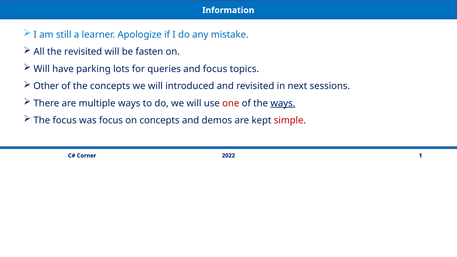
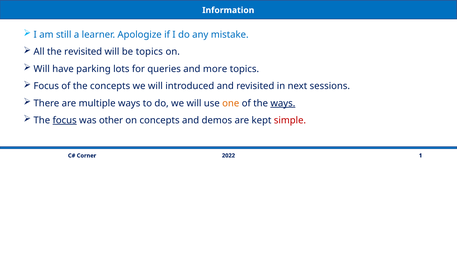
be fasten: fasten -> topics (149, 52)
and focus: focus -> more (215, 69)
Other: Other -> Focus (46, 86)
one colour: red -> orange (231, 103)
focus underline: none -> present (65, 120)
was focus: focus -> other (111, 120)
